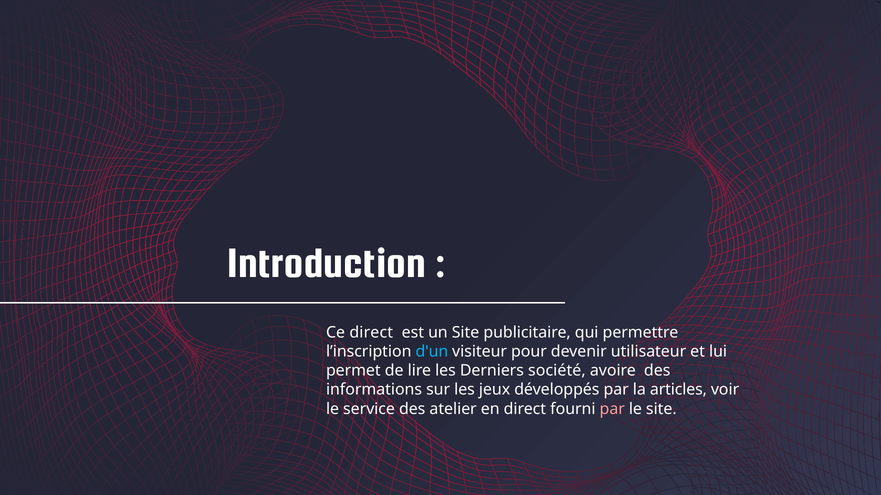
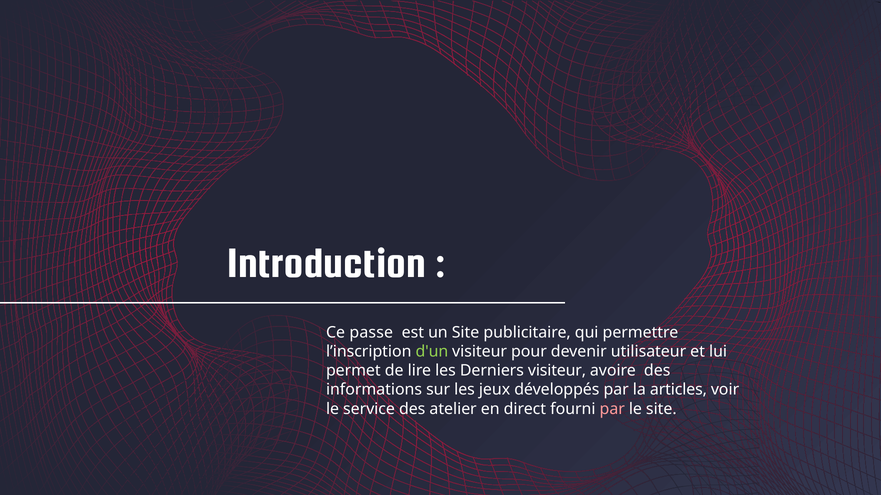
Ce direct: direct -> passe (371, 333)
d'un colour: light blue -> light green (432, 352)
Derniers société: société -> visiteur (557, 371)
